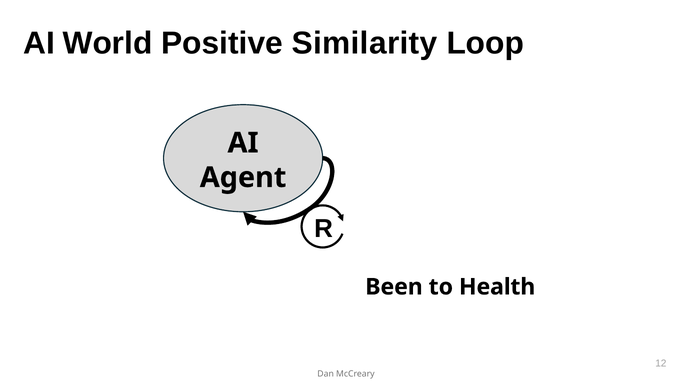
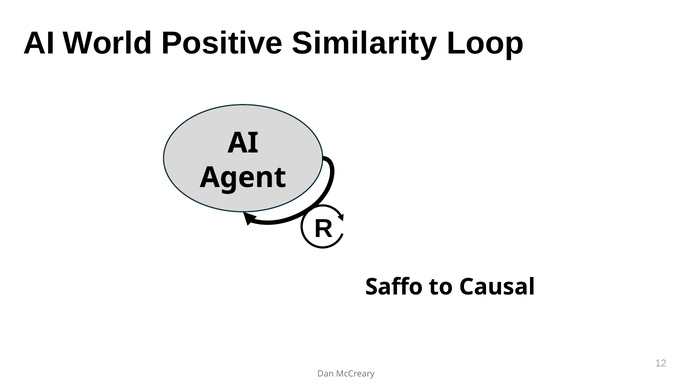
Been: Been -> Saffo (394, 287)
Health: Health -> Causal (497, 287)
